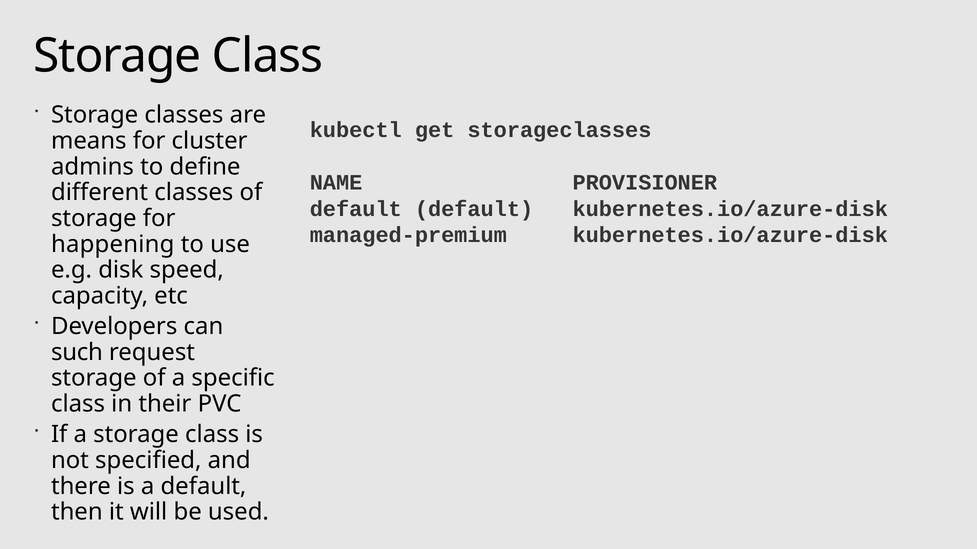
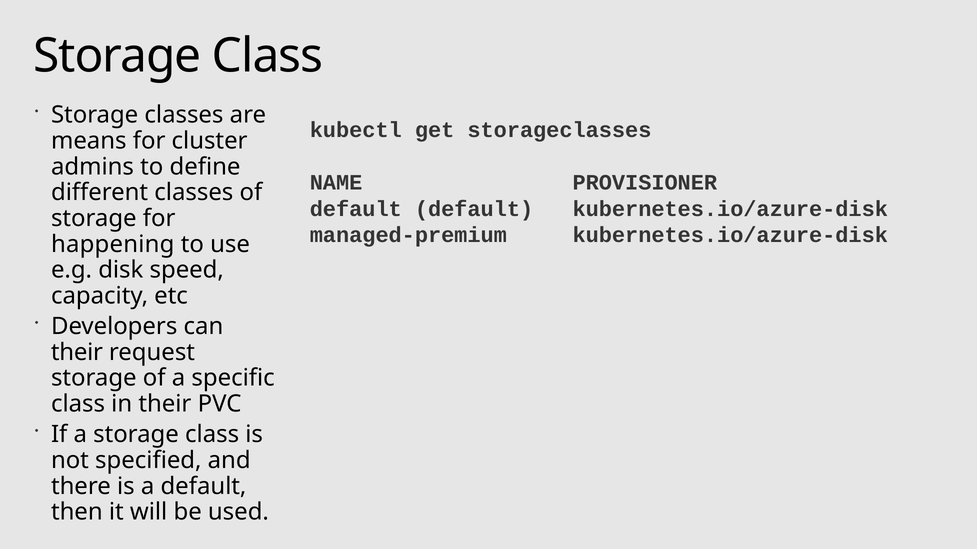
such: such -> their (77, 353)
